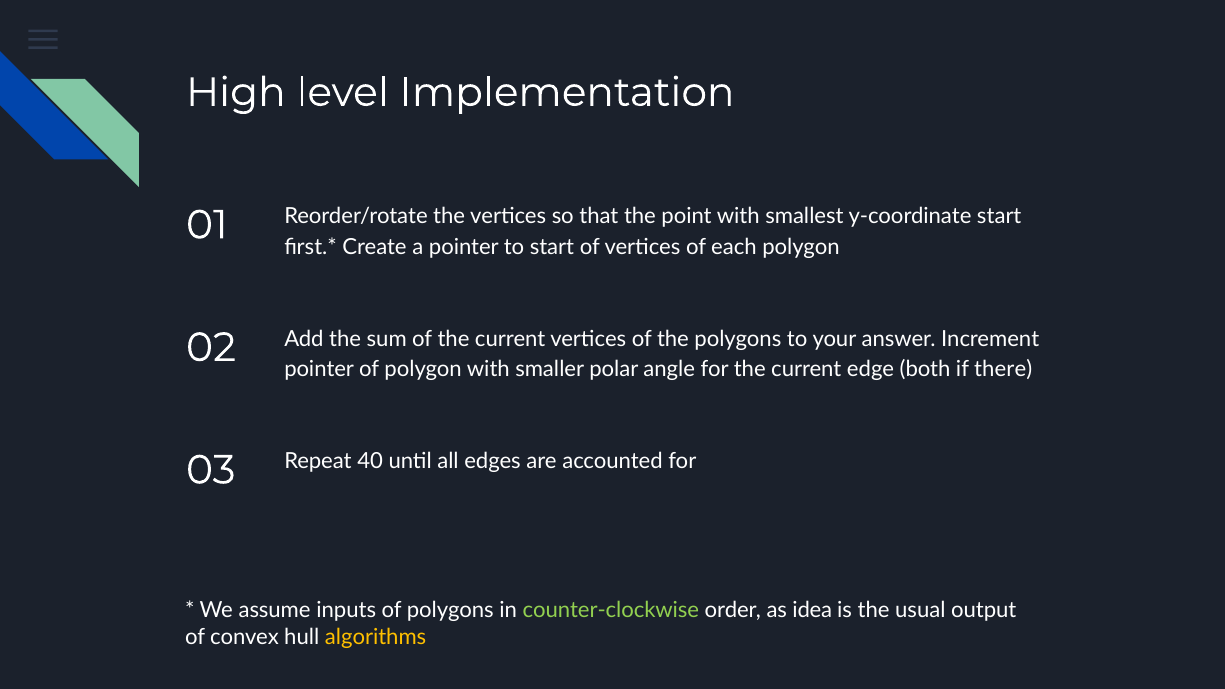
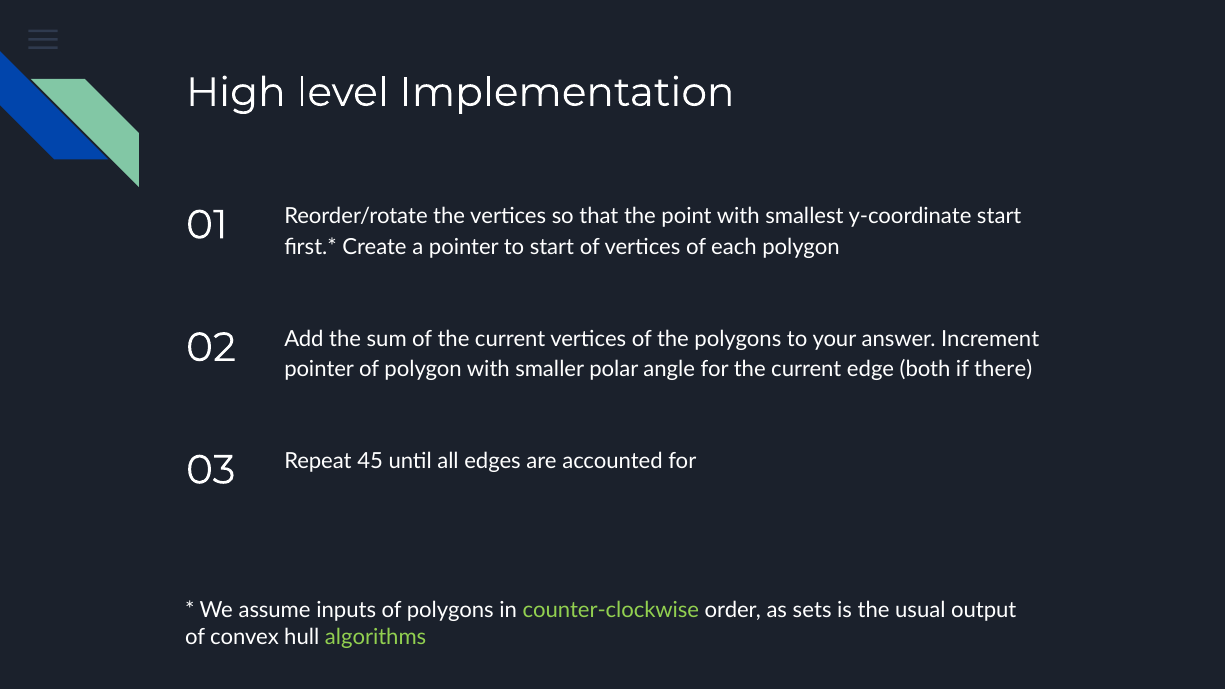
40: 40 -> 45 (370, 462)
idea: idea -> sets (812, 611)
algorithms colour: yellow -> light green (376, 637)
